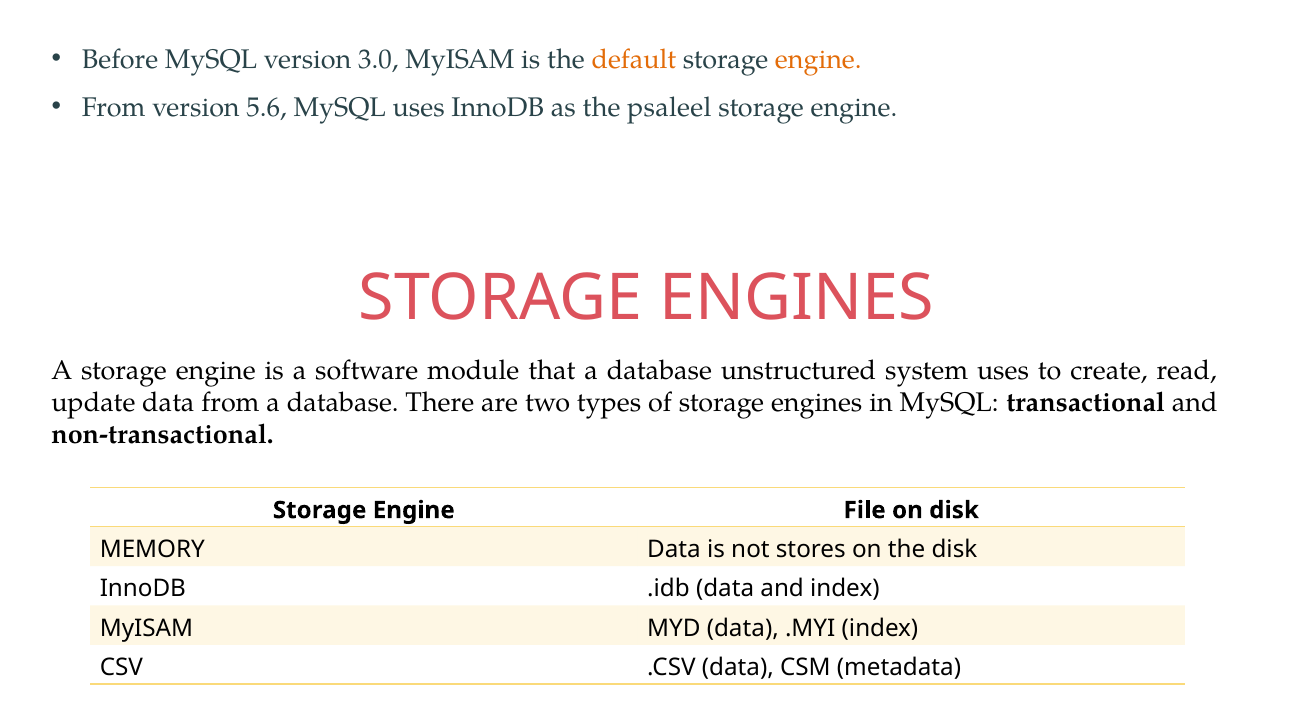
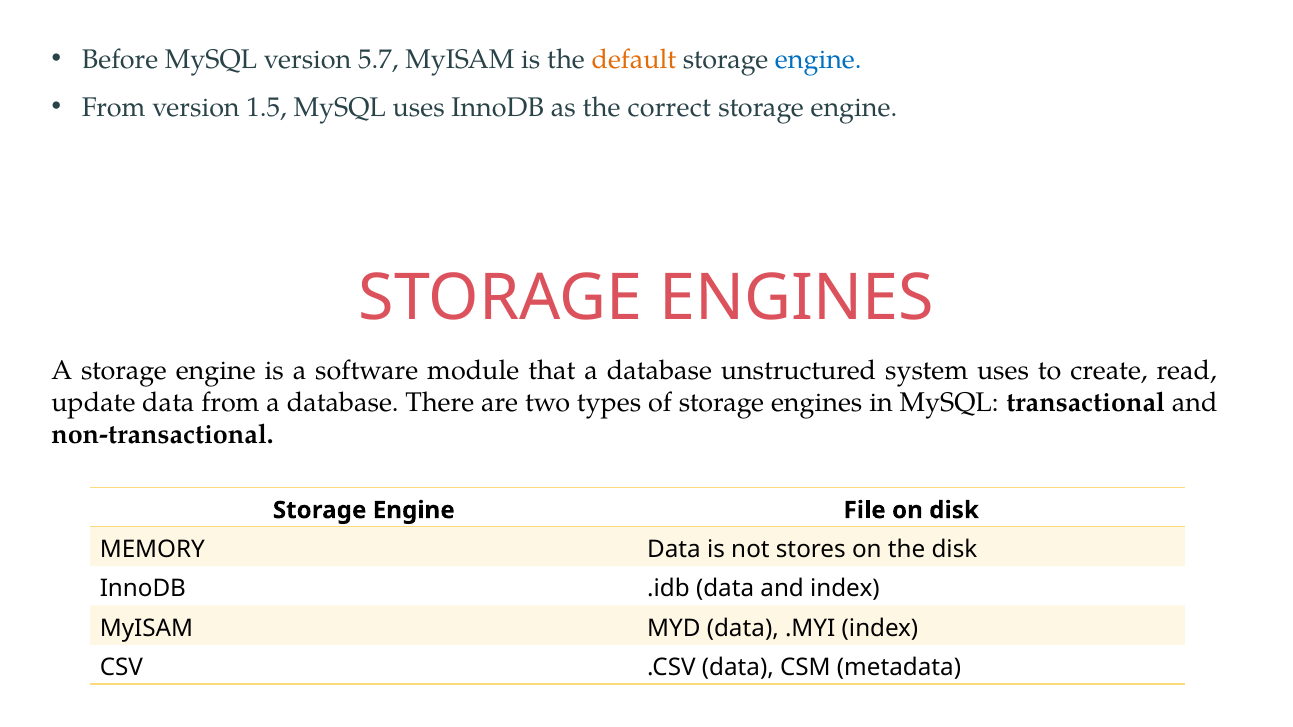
3.0: 3.0 -> 5.7 (378, 59)
engine colour: orange -> blue (818, 59)
5.6: 5.6 -> 1.5 (267, 108)
psaleel: psaleel -> correct (669, 108)
